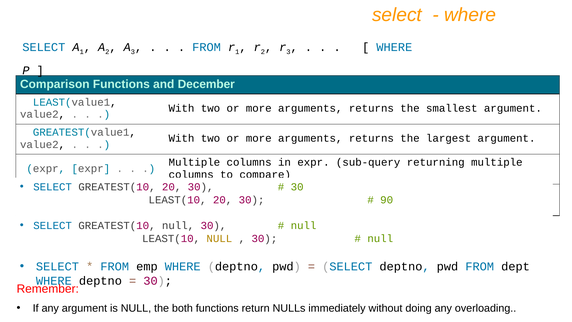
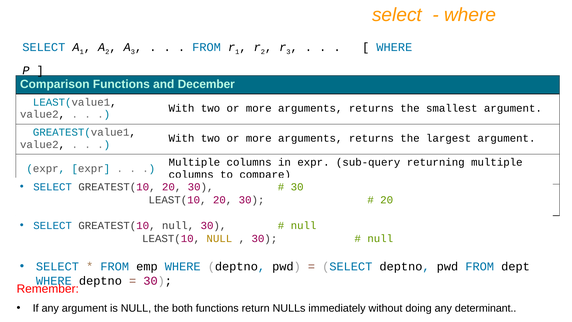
90: 90 -> 20 (387, 200)
overloading: overloading -> determinant (486, 308)
